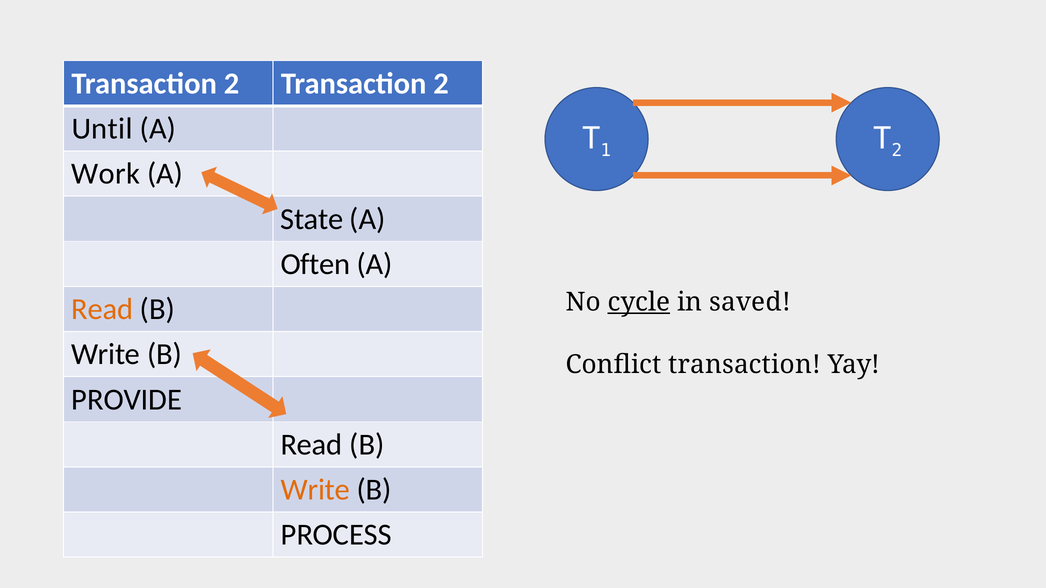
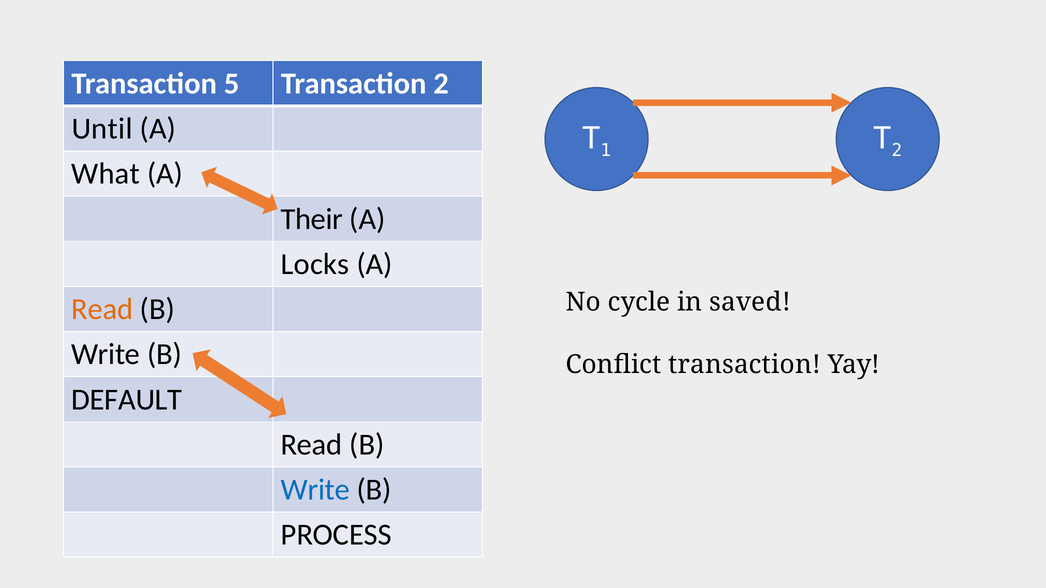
2: 2 -> 5 (232, 84)
Work: Work -> What (106, 174)
State: State -> Their (312, 219)
Often: Often -> Locks (315, 264)
cycle underline: present -> none (639, 302)
PROVIDE: PROVIDE -> DEFAULT (127, 400)
Write colour: orange -> blue (315, 490)
